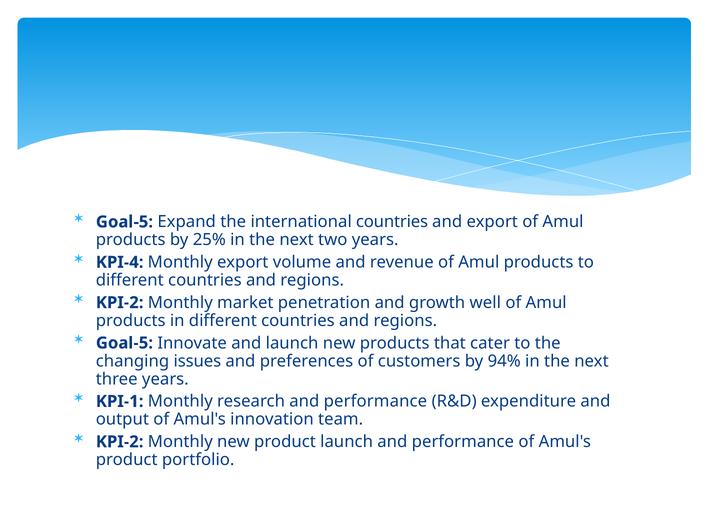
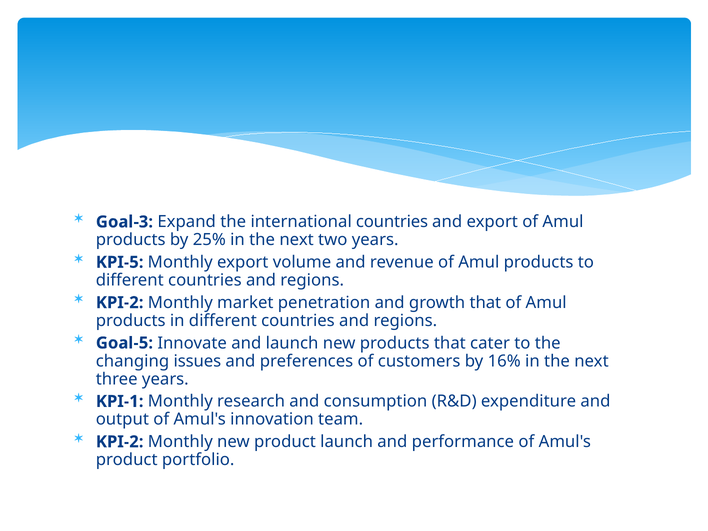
Goal-5: Goal-5 -> Goal-3 (124, 222)
KPI-4: KPI-4 -> KPI-5 (120, 262)
growth well: well -> that (485, 303)
94%: 94% -> 16% (504, 361)
research and performance: performance -> consumption (376, 401)
